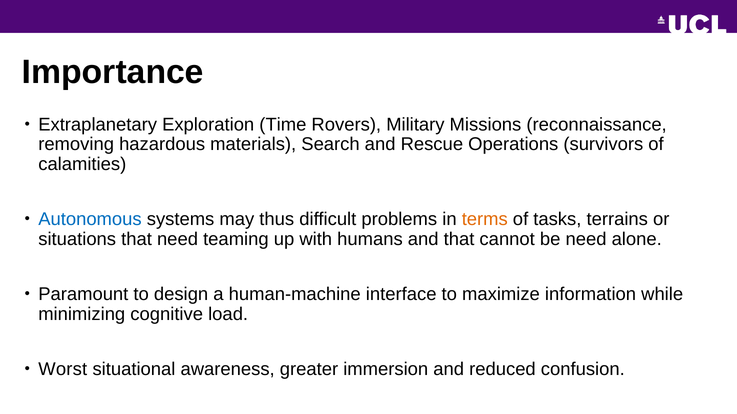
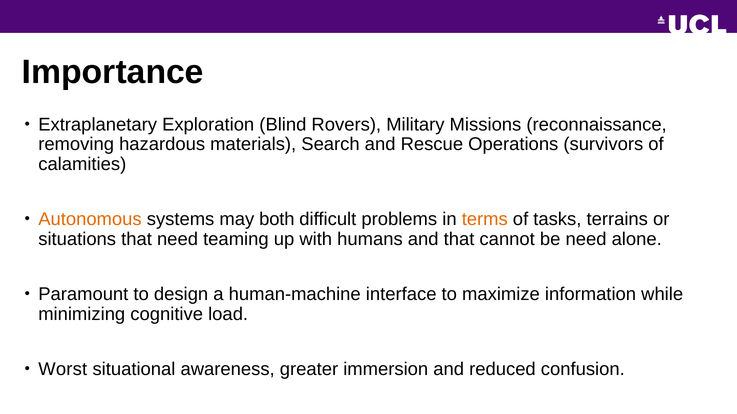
Time: Time -> Blind (283, 125)
Autonomous colour: blue -> orange (90, 220)
thus: thus -> both (277, 220)
